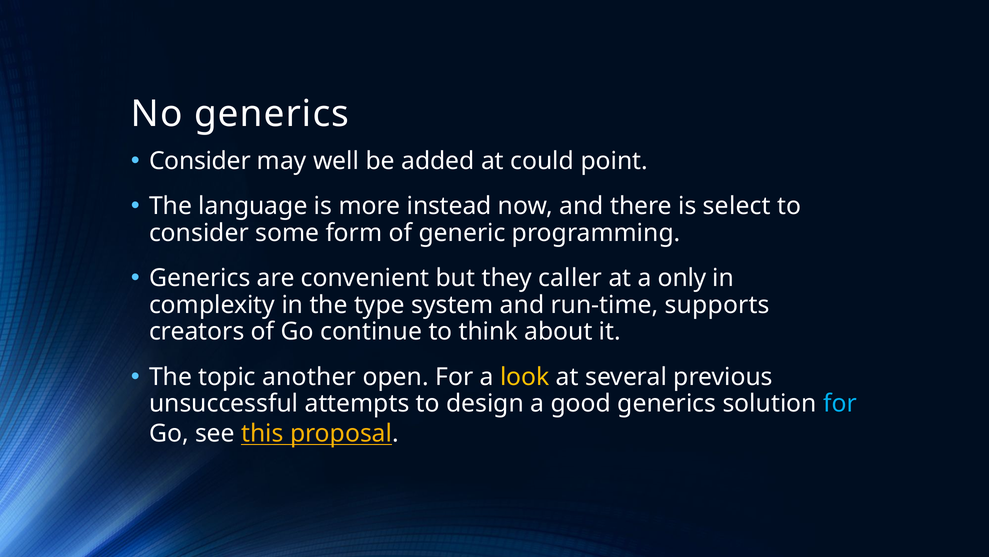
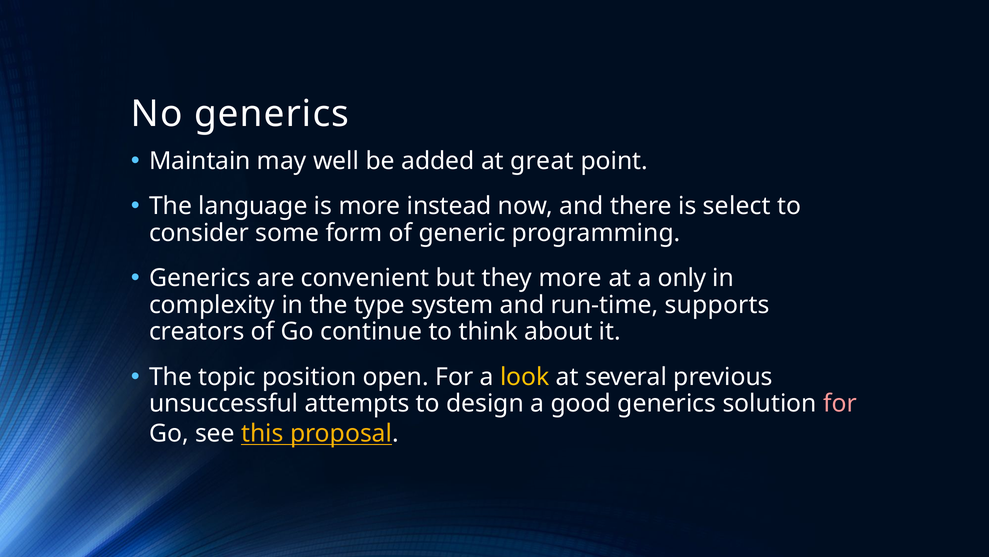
Consider: Consider -> Maintain (200, 161)
could: could -> great (542, 161)
they caller: caller -> more (570, 278)
another: another -> position (309, 377)
for colour: light blue -> pink (840, 403)
